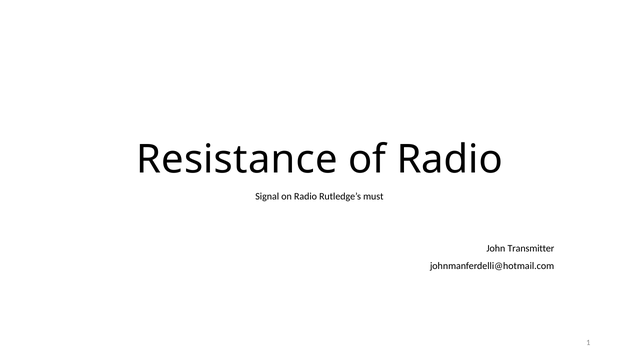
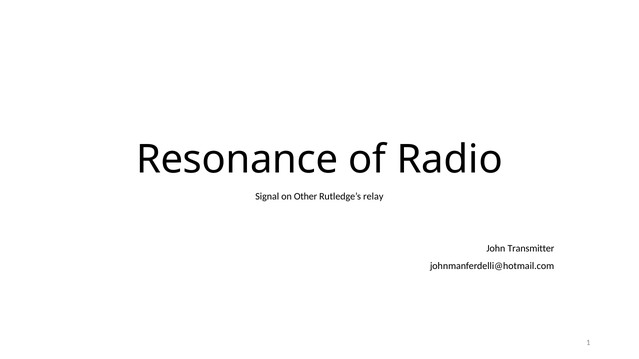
Resistance: Resistance -> Resonance (237, 160)
on Radio: Radio -> Other (306, 197)
must: must -> relay (373, 197)
